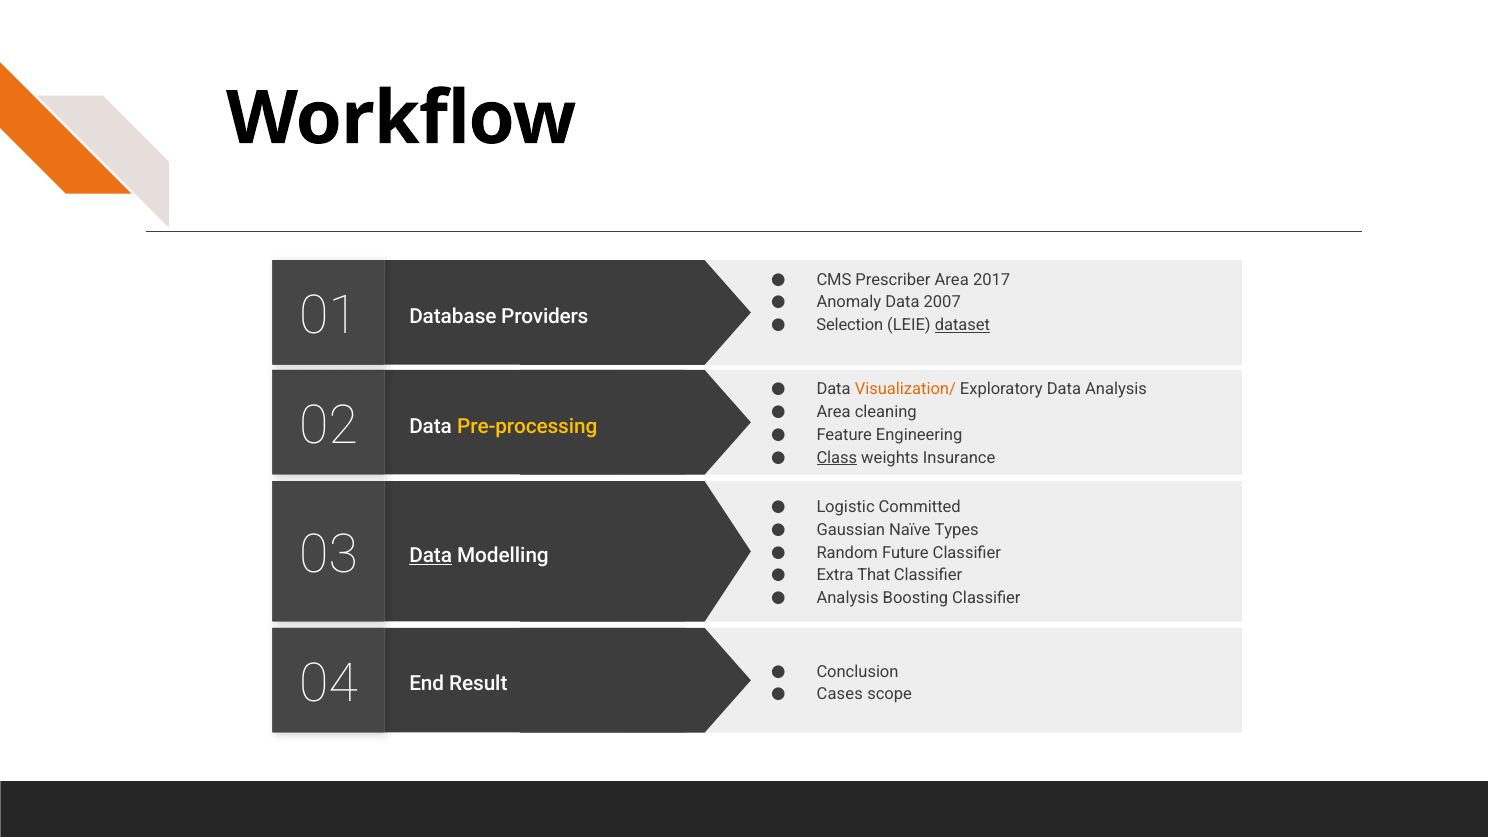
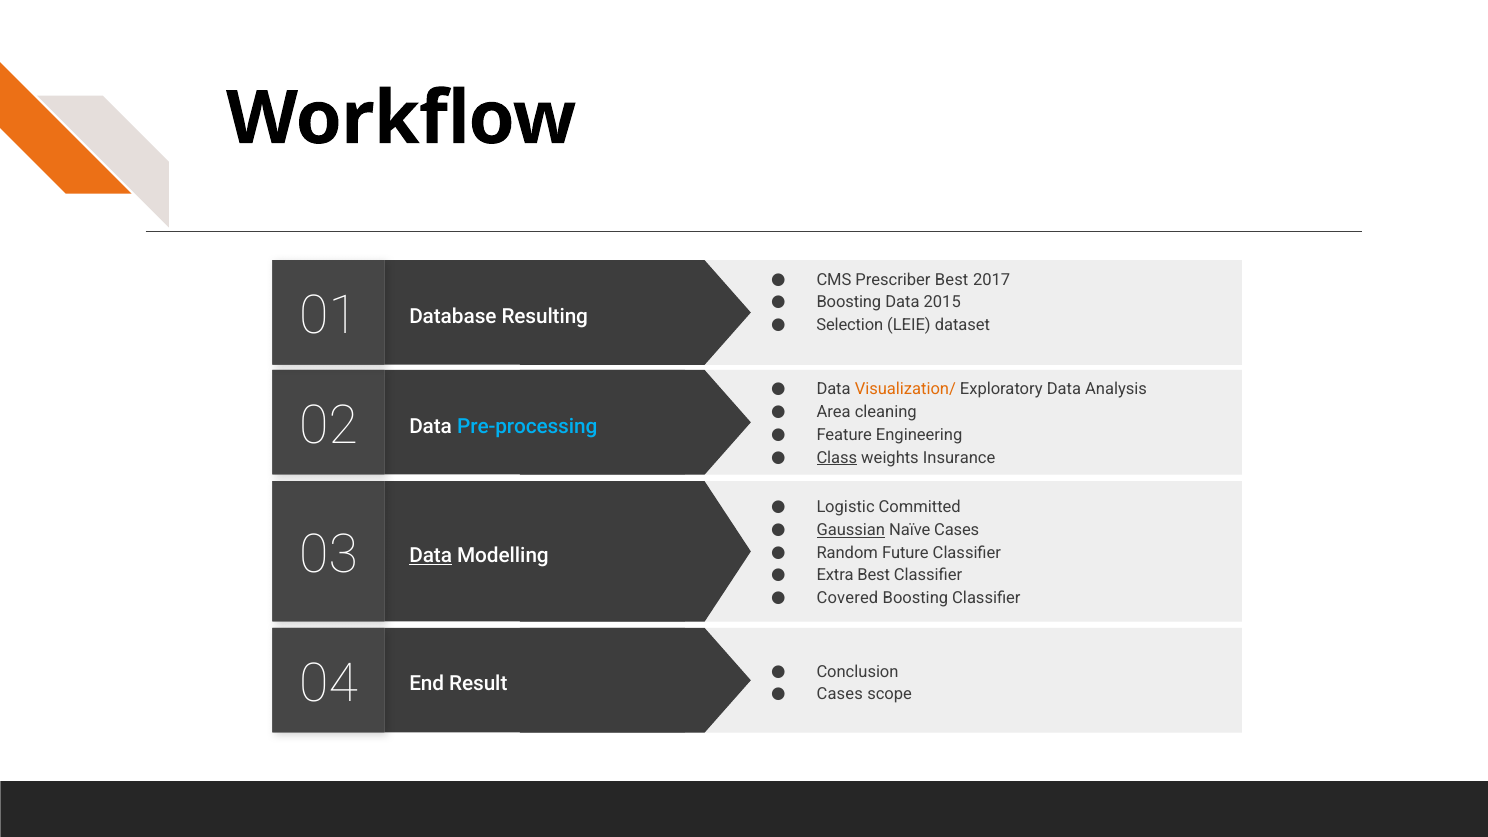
Prescriber Area: Area -> Best (952, 280)
Anomaly: Anomaly -> Boosting (849, 302)
2007: 2007 -> 2015 (942, 302)
Providers: Providers -> Resulting (545, 316)
dataset underline: present -> none (962, 325)
Pre-processing colour: yellow -> light blue (527, 426)
Gaussian underline: none -> present (851, 530)
Naïve Types: Types -> Cases (957, 530)
Extra That: That -> Best (874, 575)
Analysis: Analysis -> Covered (847, 598)
